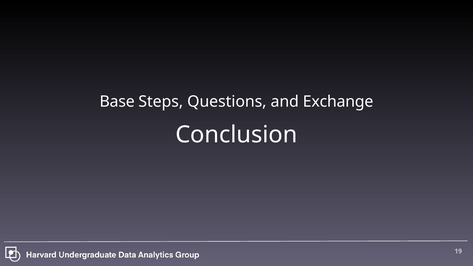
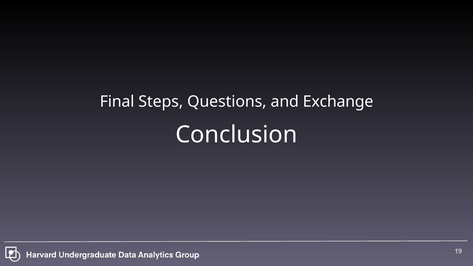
Base: Base -> Final (117, 102)
